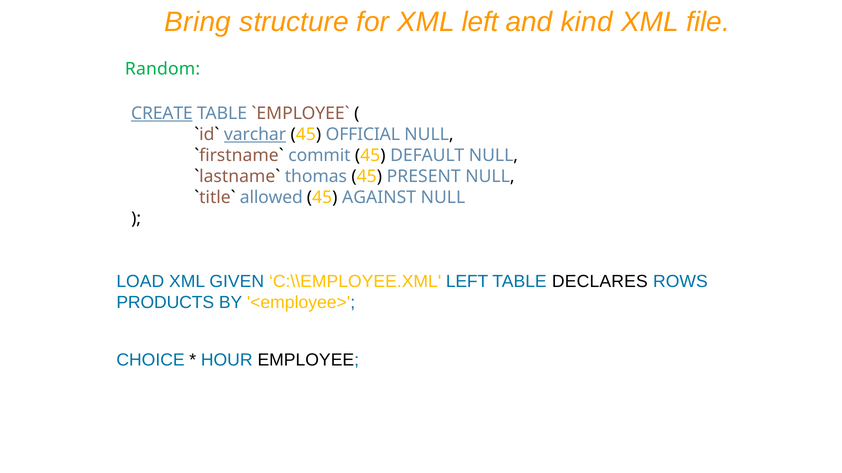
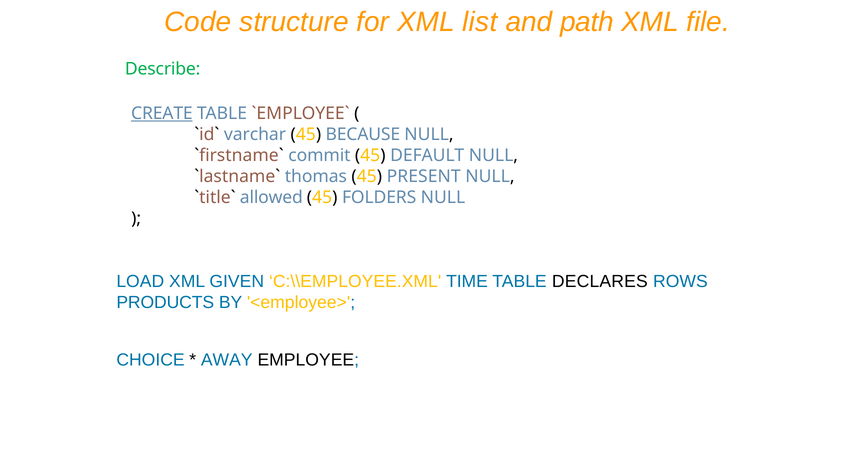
Bring: Bring -> Code (198, 22)
XML left: left -> list (480, 22)
kind: kind -> path (587, 22)
Random: Random -> Describe (163, 69)
varchar underline: present -> none (255, 135)
OFFICIAL: OFFICIAL -> BECAUSE (363, 135)
AGAINST: AGAINST -> FOLDERS (379, 198)
C:\\EMPLOYEE.XML LEFT: LEFT -> TIME (467, 282)
HOUR: HOUR -> AWAY (227, 360)
